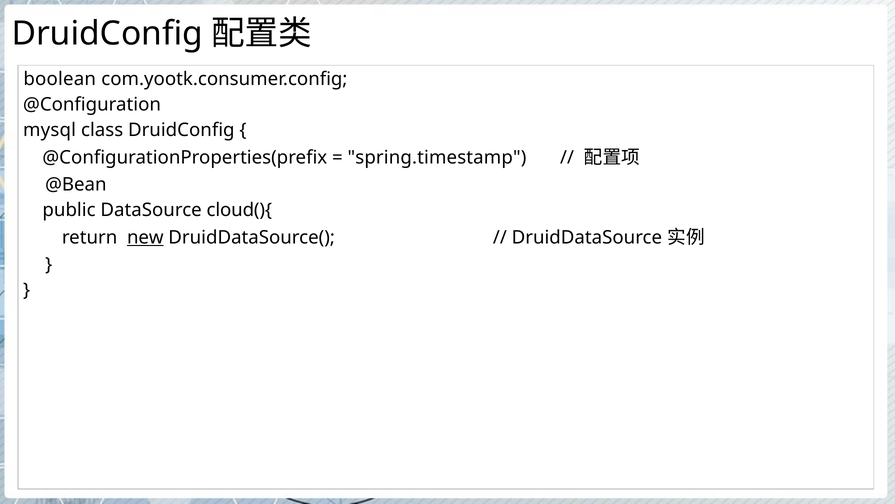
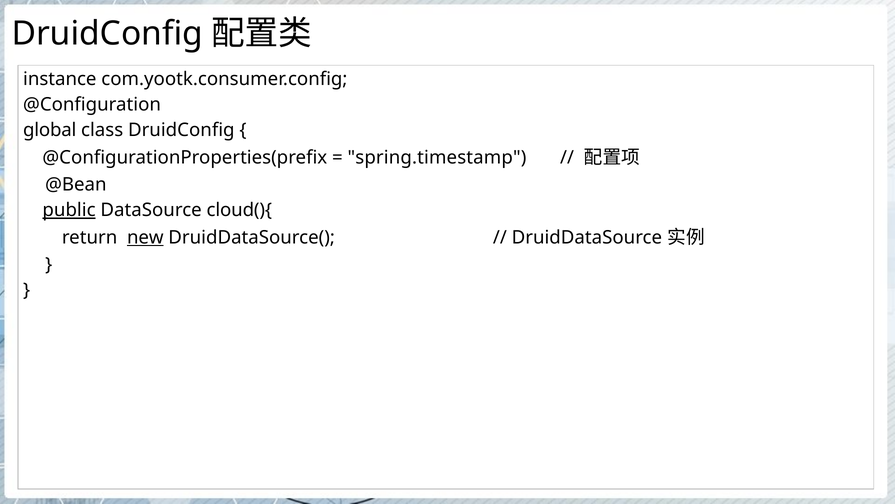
boolean: boolean -> instance (60, 79)
mysql: mysql -> global (50, 130)
public underline: none -> present (69, 210)
